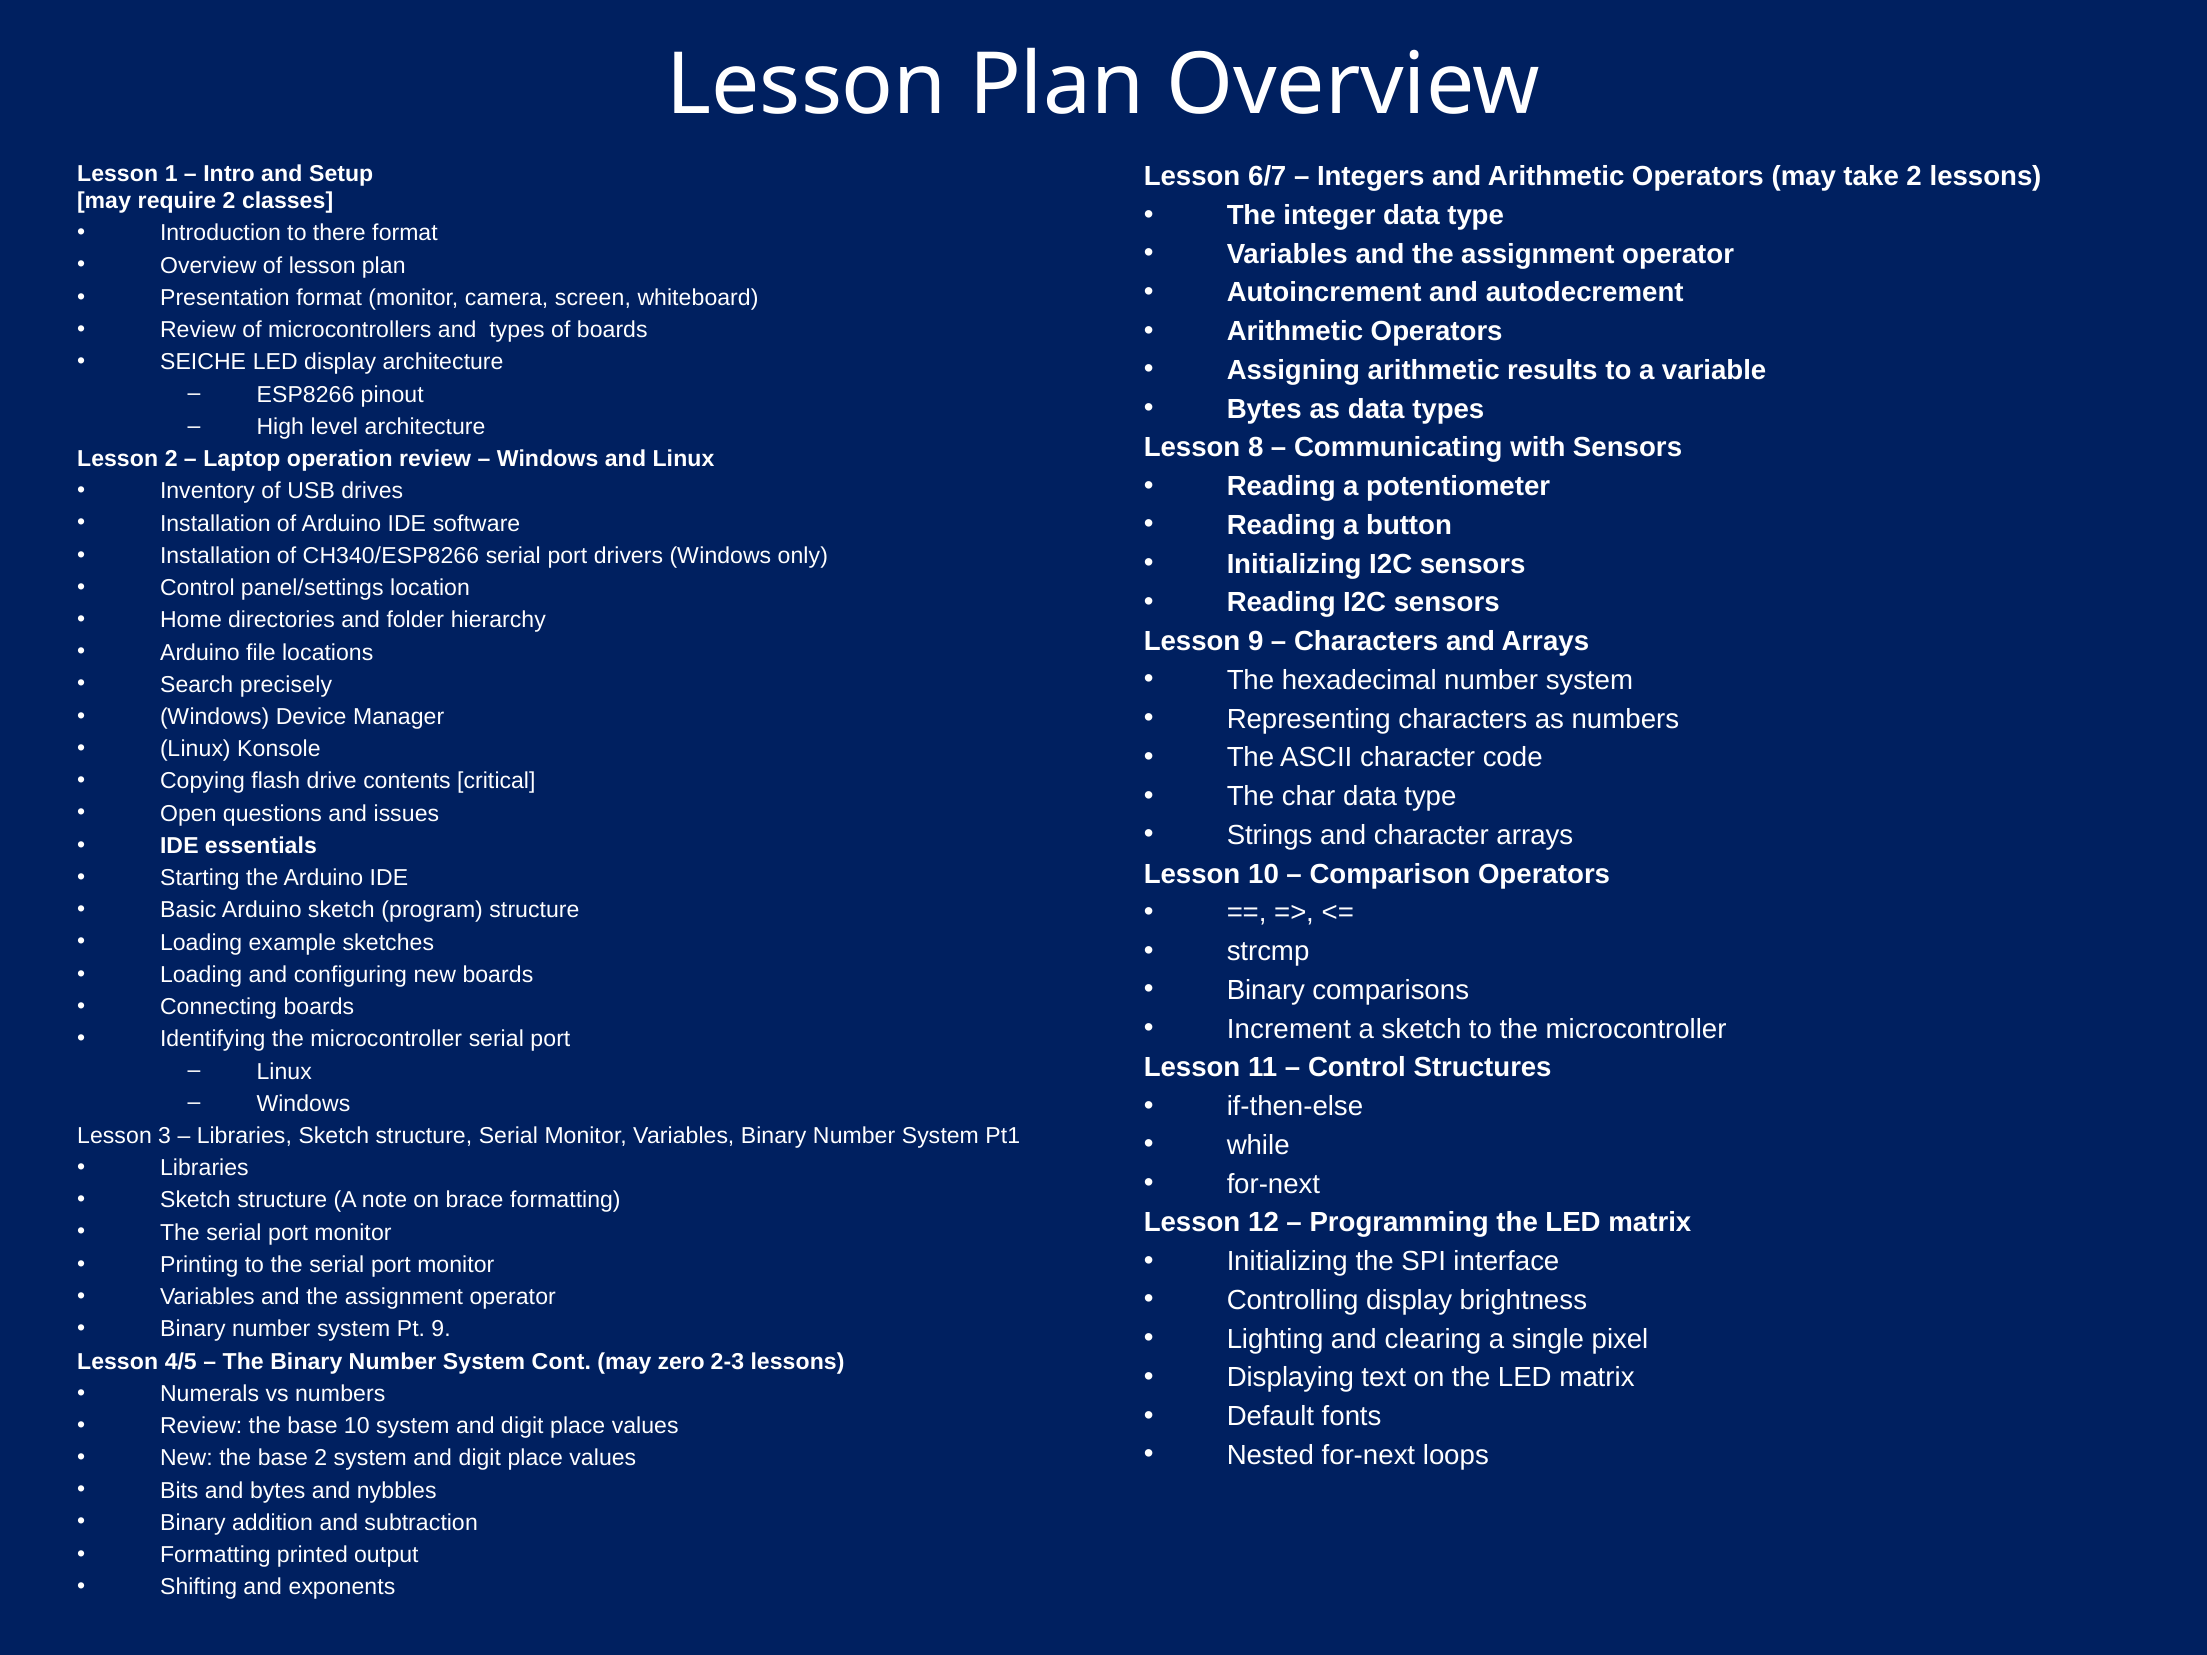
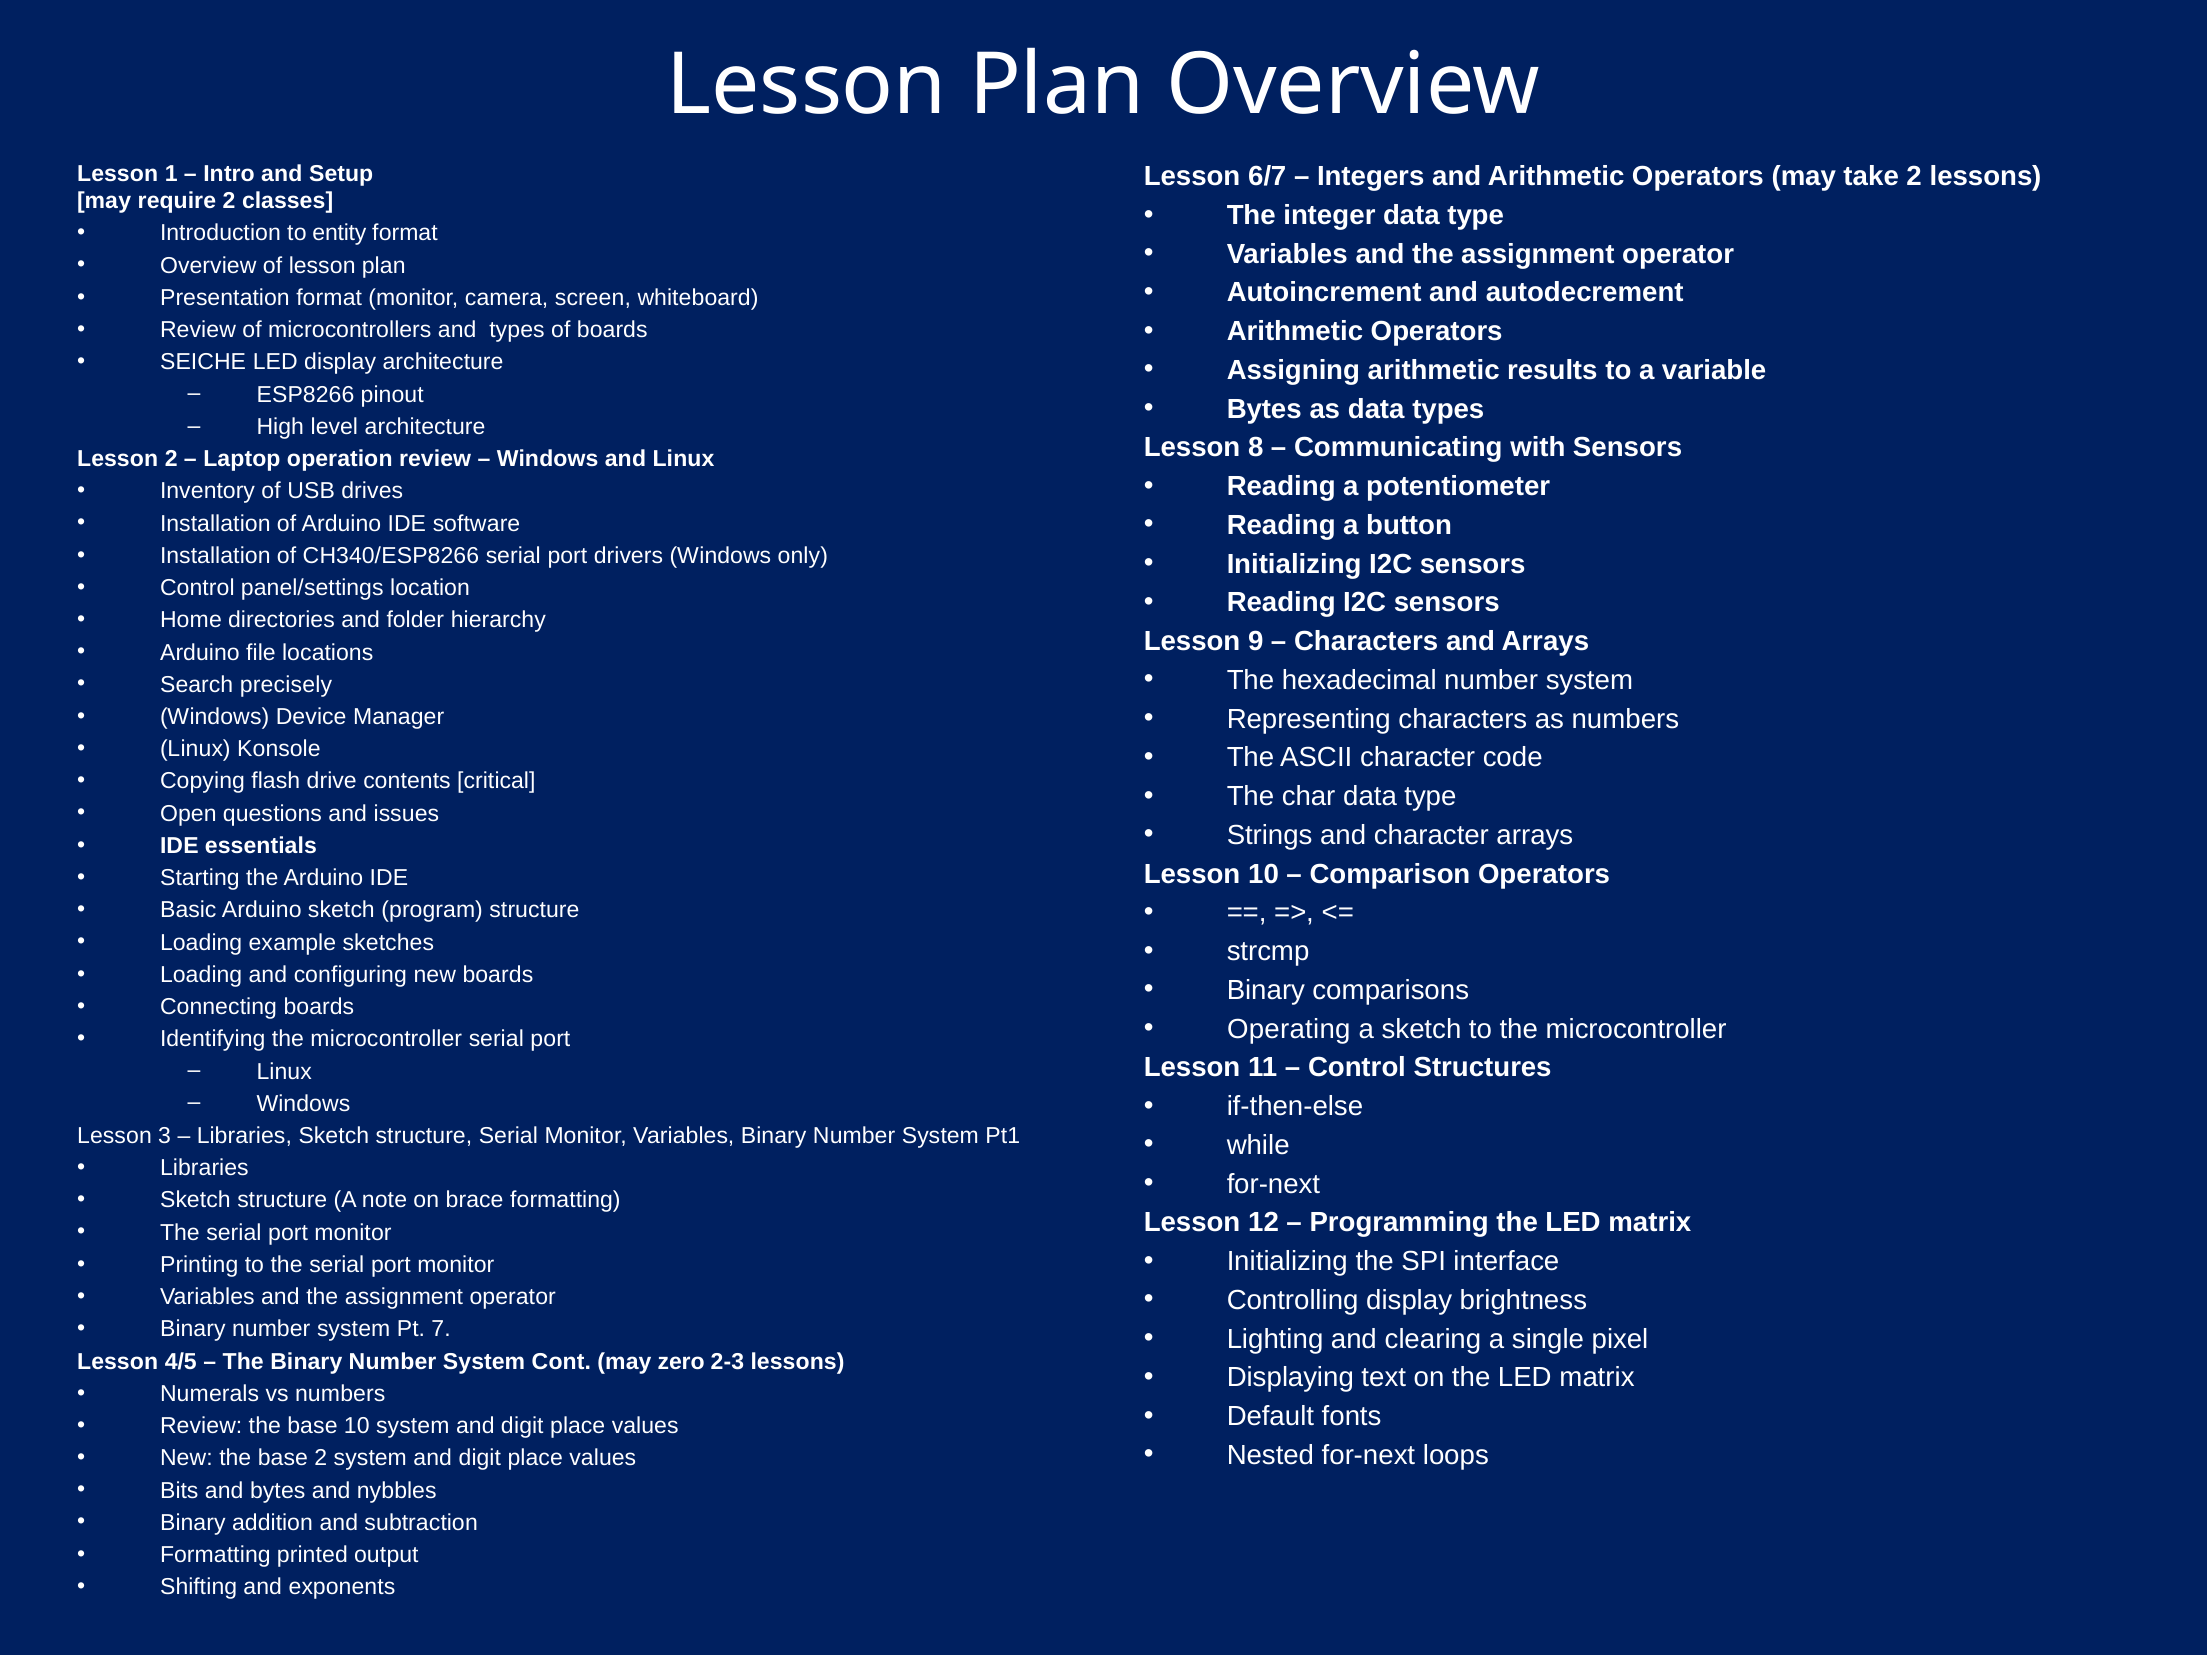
there: there -> entity (339, 233)
Increment: Increment -> Operating (1289, 1029)
Pt 9: 9 -> 7 (441, 1329)
